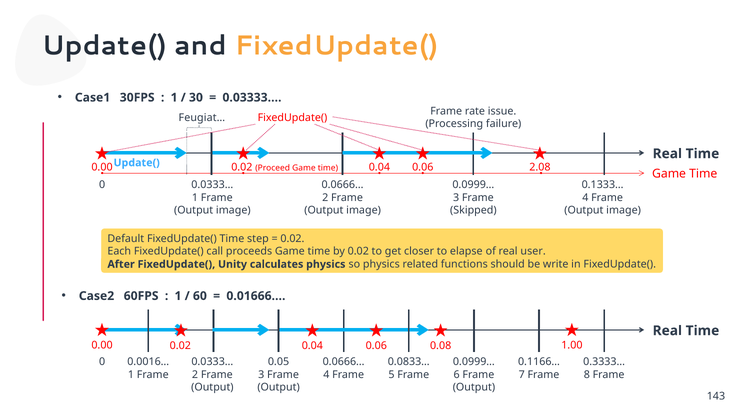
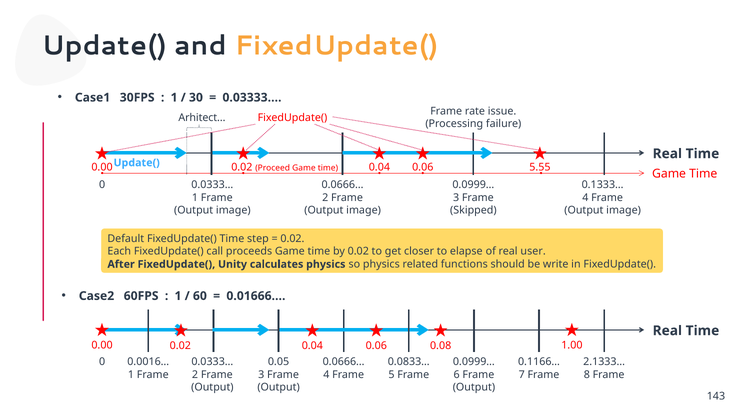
Feugiat…: Feugiat… -> Arhitect… (202, 118)
2.08: 2.08 -> 5.55 (540, 167)
0.3333…: 0.3333… -> 2.1333… (604, 362)
